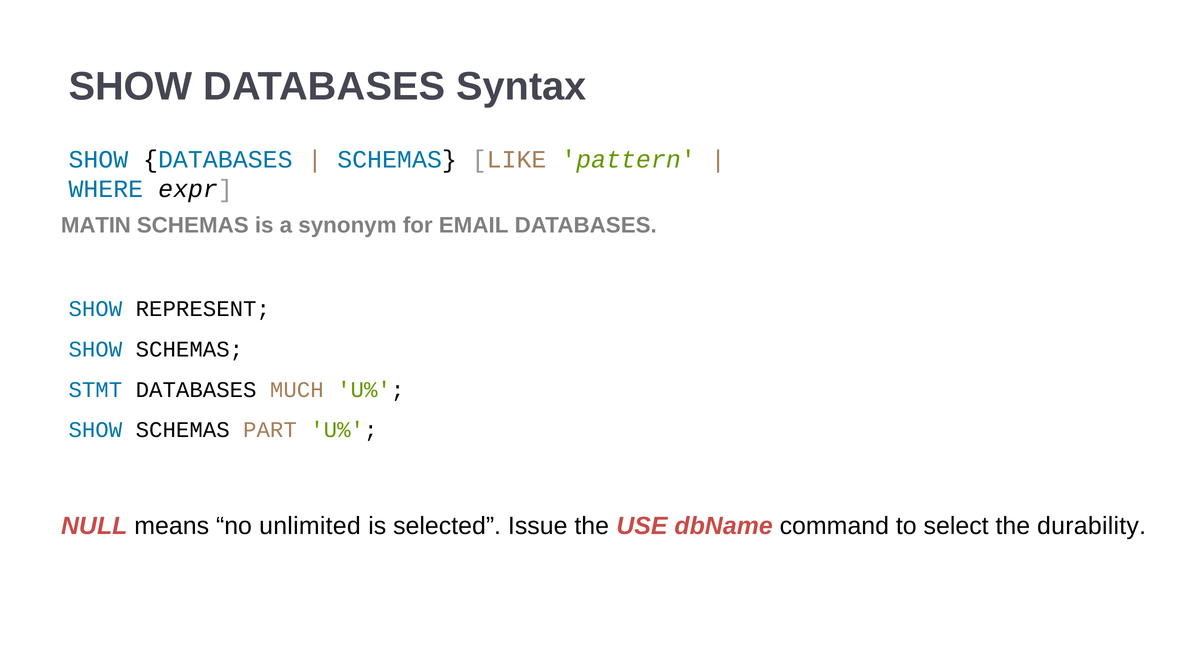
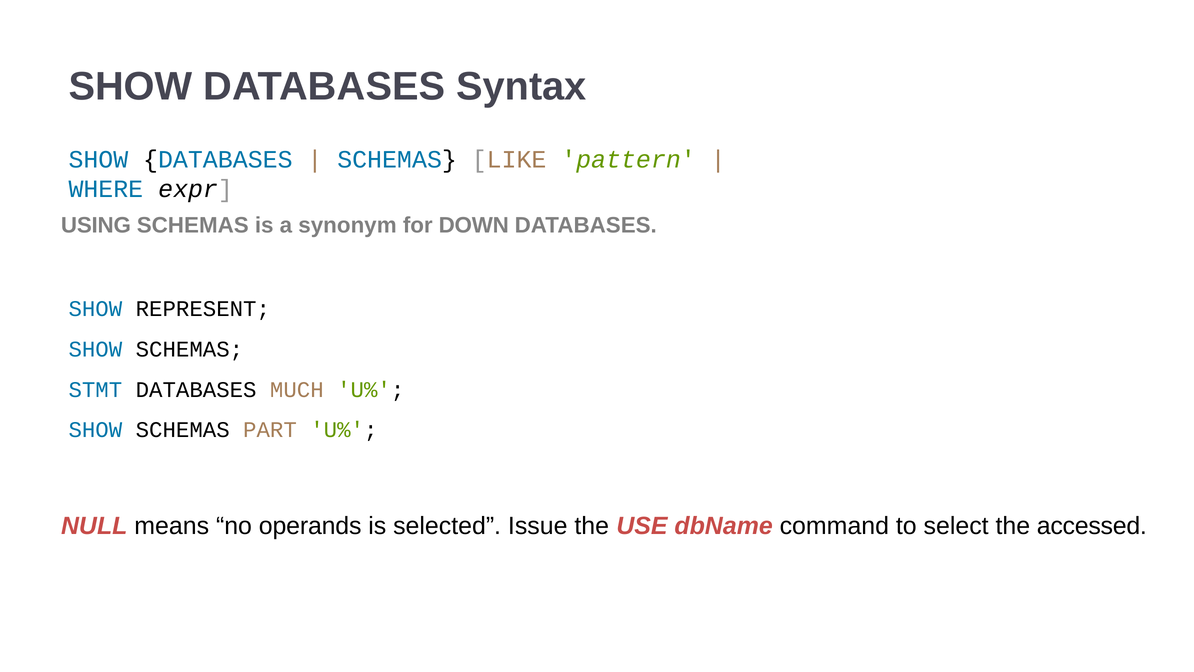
MATIN: MATIN -> USING (96, 225)
EMAIL: EMAIL -> DOWN (474, 225)
unlimited: unlimited -> operands (310, 526)
durability: durability -> accessed (1092, 526)
